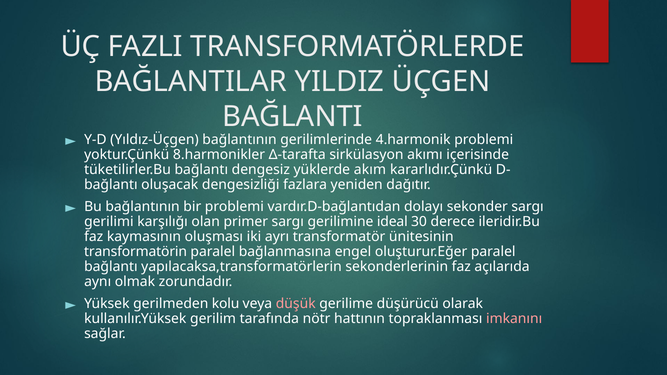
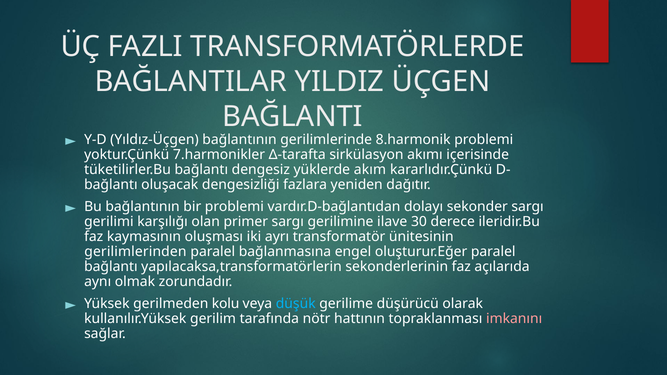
4.harmonik: 4.harmonik -> 8.harmonik (413, 140)
8.harmonikler: 8.harmonikler -> 7.harmonikler (219, 155)
ideal: ideal -> ilave (392, 222)
transformatörin: transformatörin -> gerilimlerinden (135, 252)
düşük colour: pink -> light blue (296, 304)
